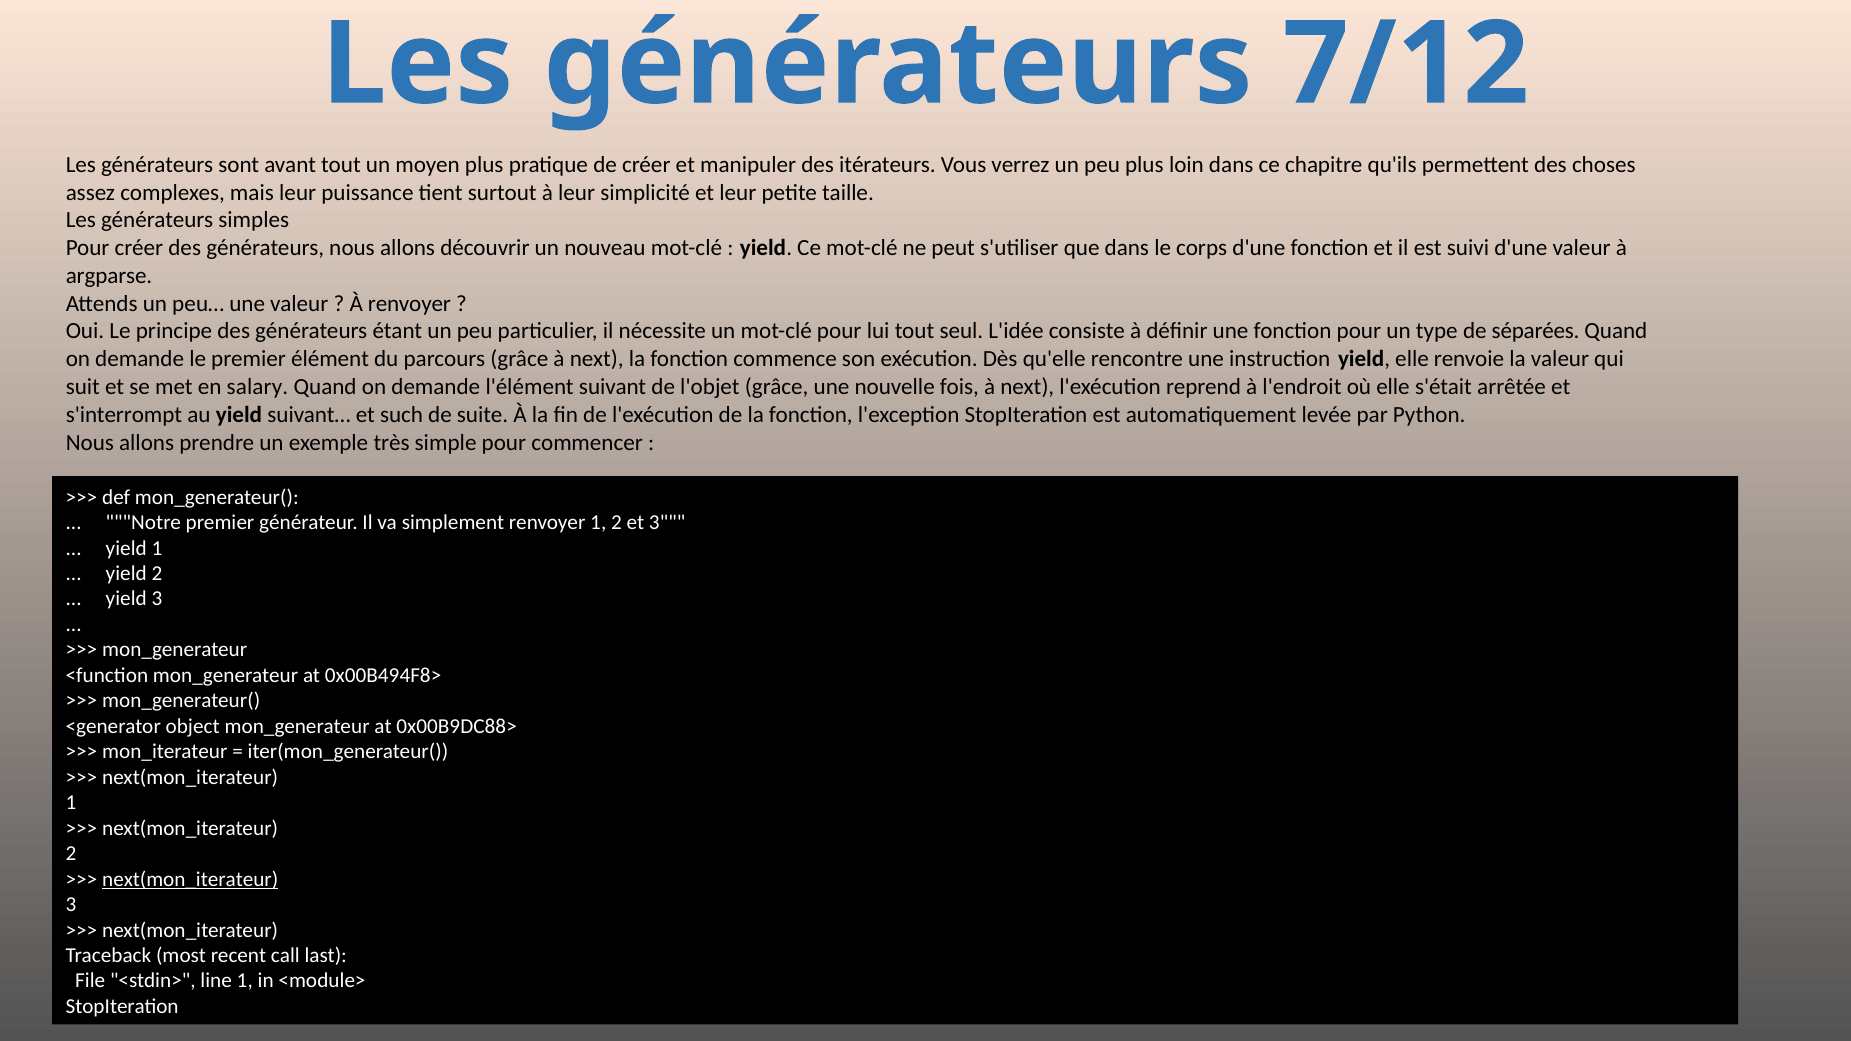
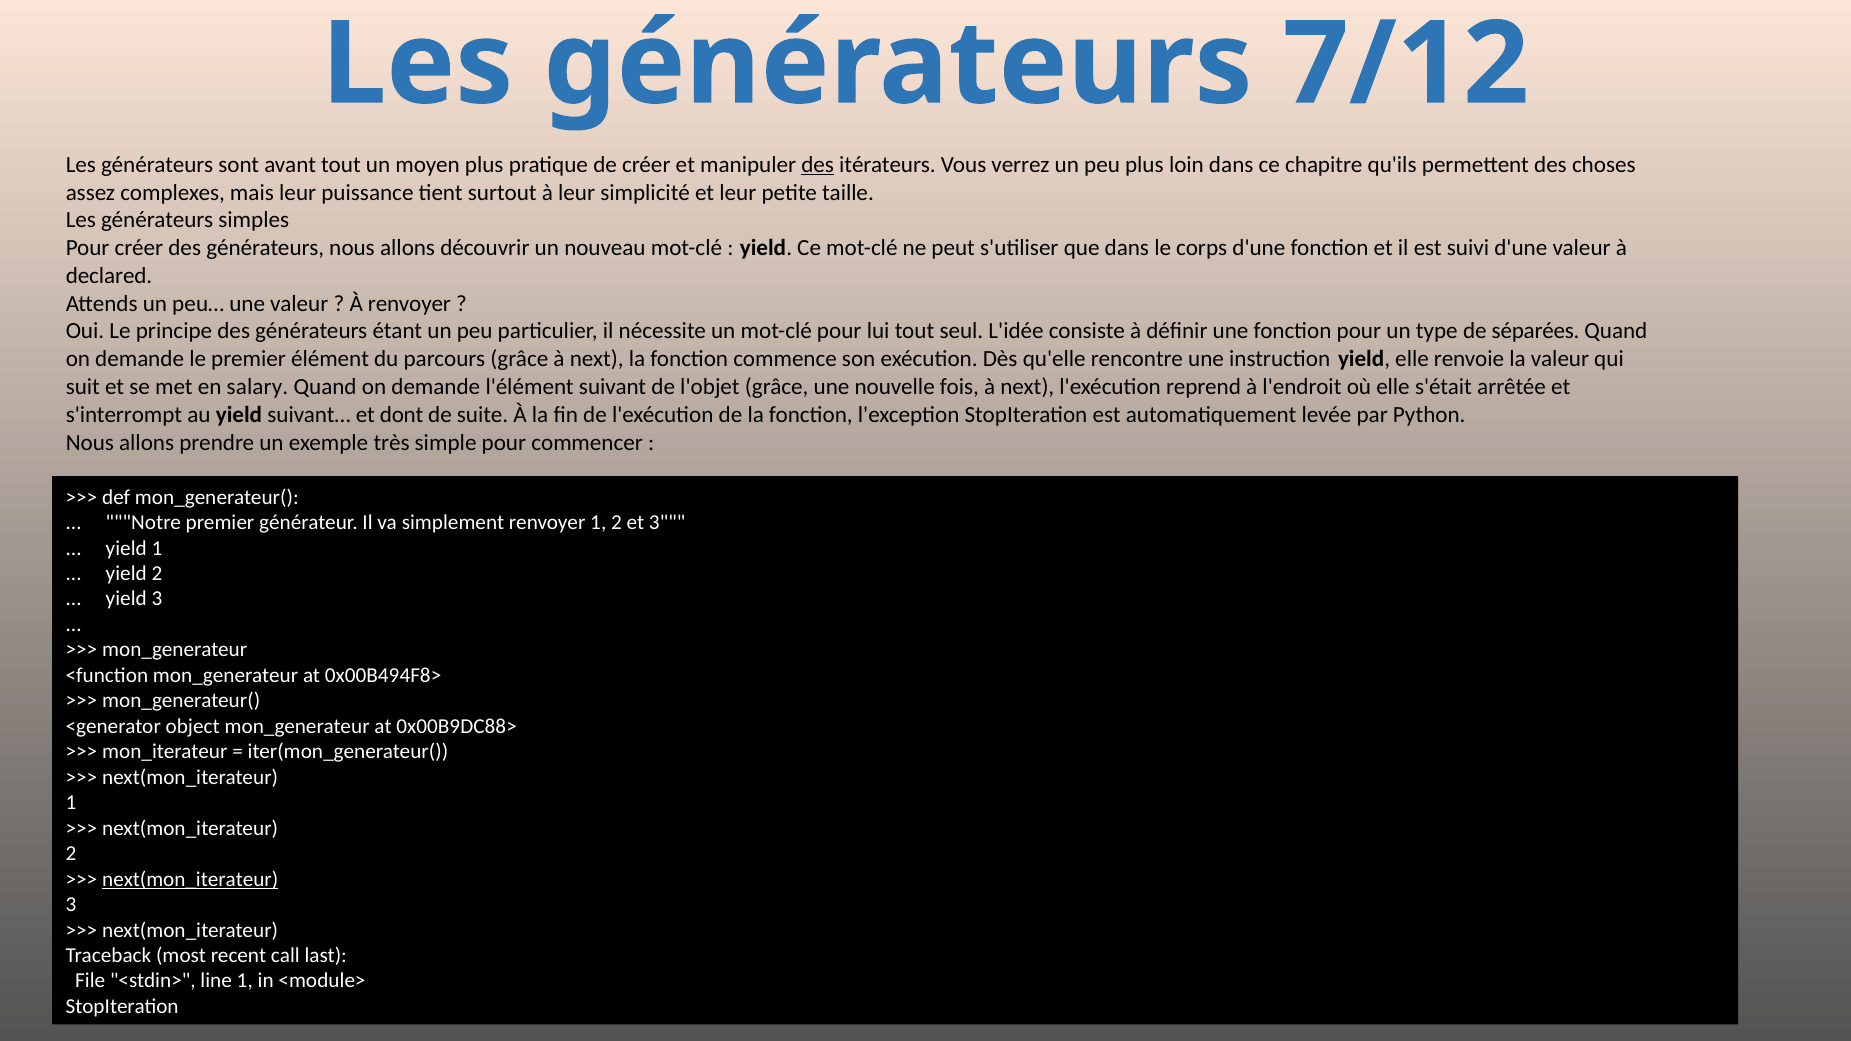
des underline: none -> present (818, 165)
argparse: argparse -> declared (109, 276)
such: such -> dont (402, 415)
